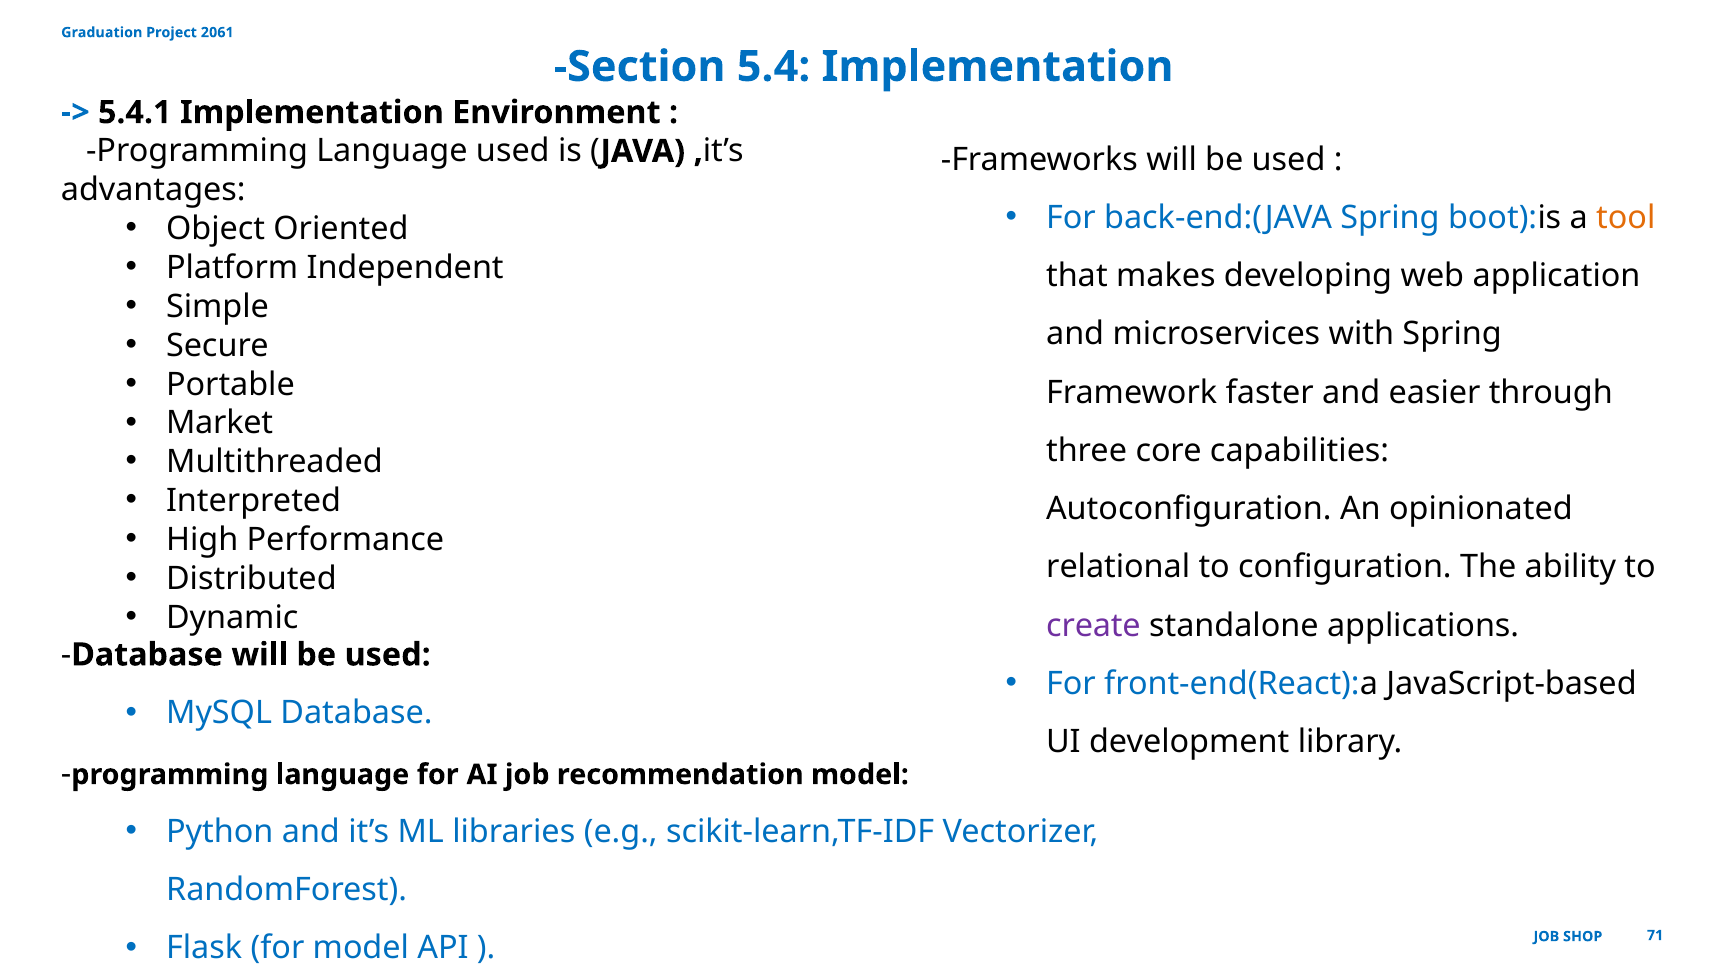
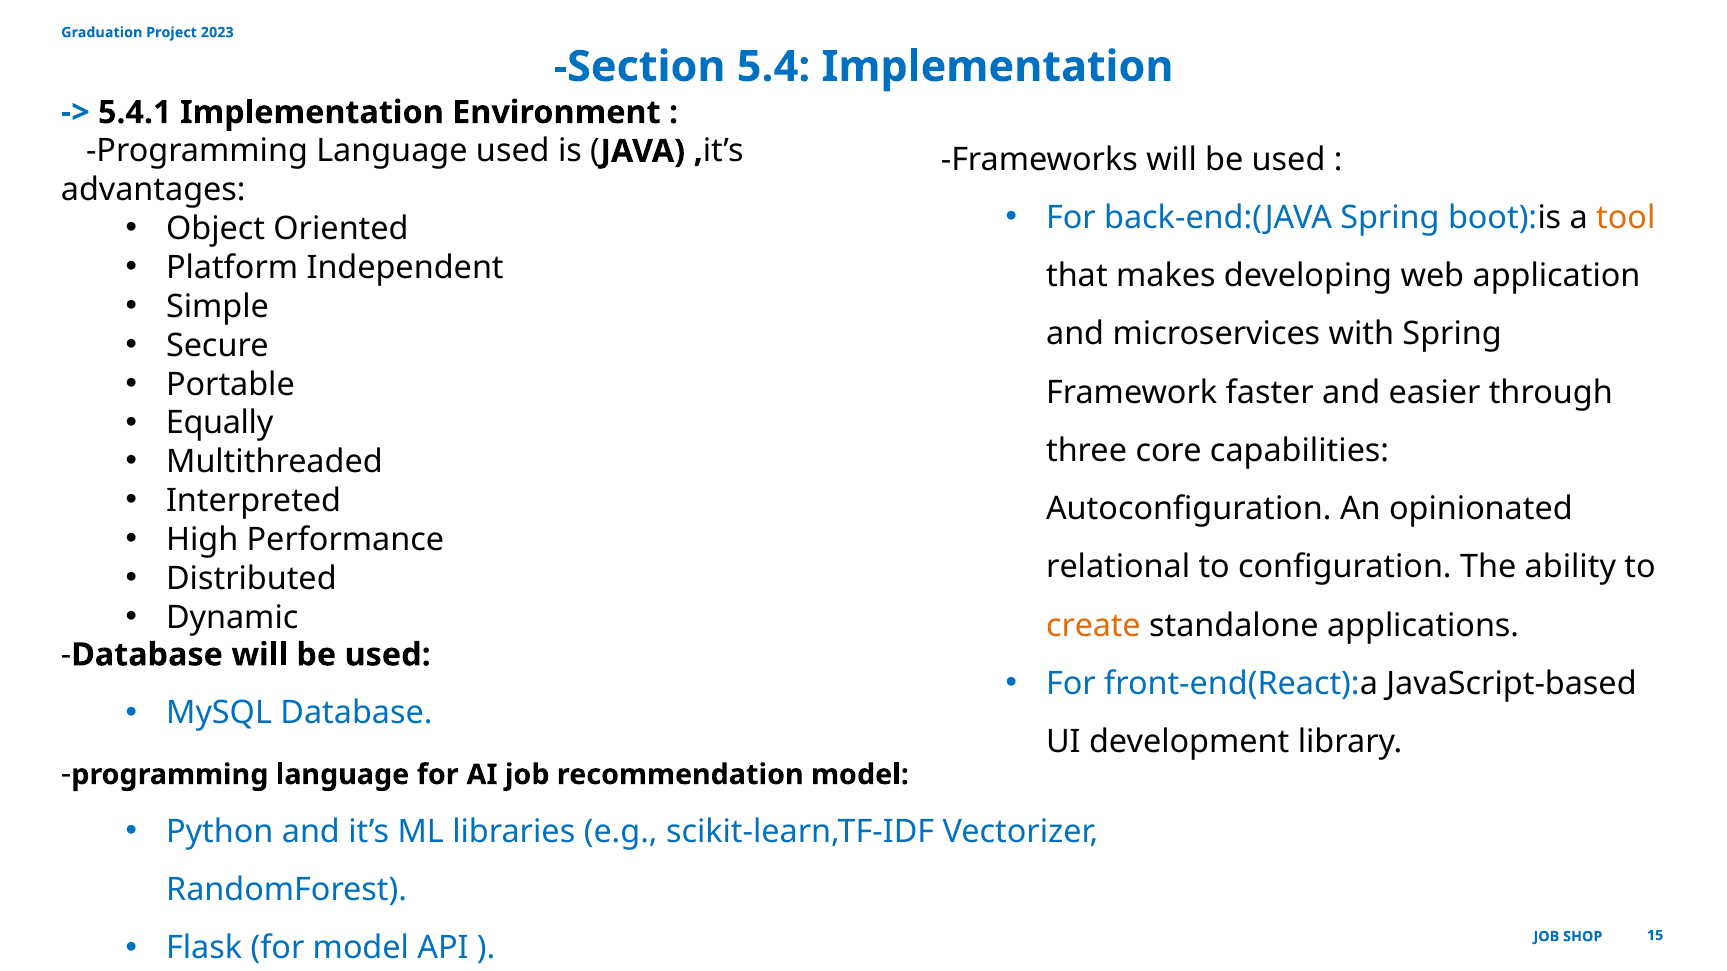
2061: 2061 -> 2023 (217, 32)
Market: Market -> Equally (220, 423)
create colour: purple -> orange (1093, 626)
71: 71 -> 15 (1655, 936)
